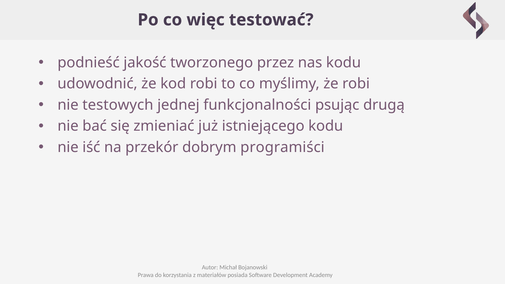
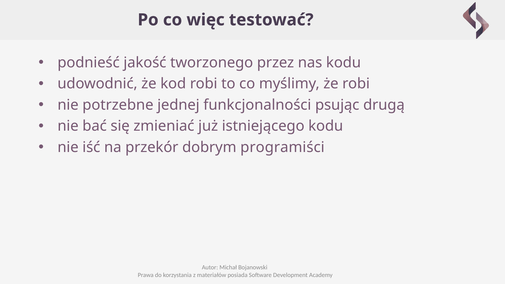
testowych: testowych -> potrzebne (118, 105)
